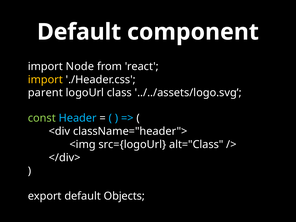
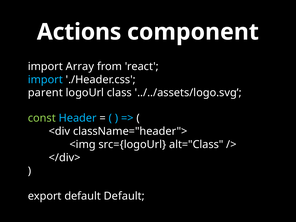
Default: Default -> Actions (79, 32)
Node: Node -> Array (80, 66)
import colour: yellow -> light blue (45, 80)
default Objects: Objects -> Default (124, 196)
